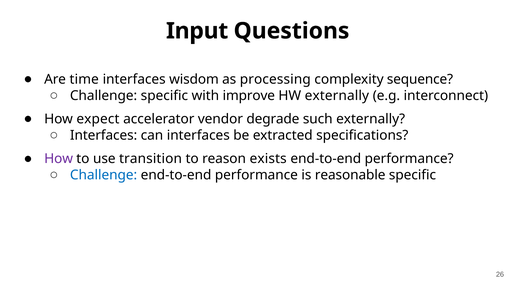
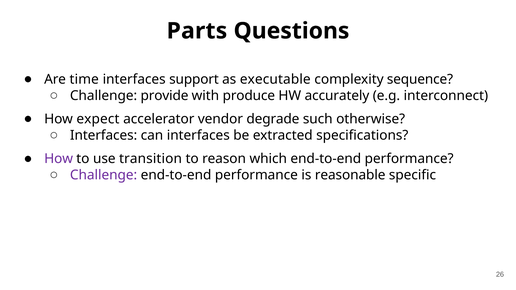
Input: Input -> Parts (197, 31)
wisdom: wisdom -> support (194, 79)
processing: processing -> executable (275, 79)
Challenge specific: specific -> provide (164, 96)
improve: improve -> produce (249, 96)
HW externally: externally -> accurately (337, 96)
such externally: externally -> otherwise (371, 119)
exists: exists -> which (268, 159)
Challenge colour: blue -> purple (104, 175)
